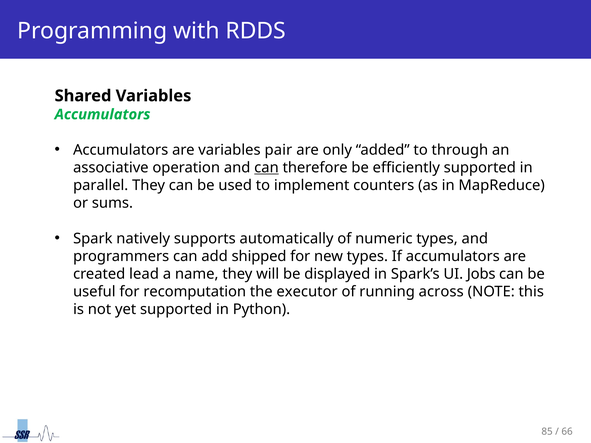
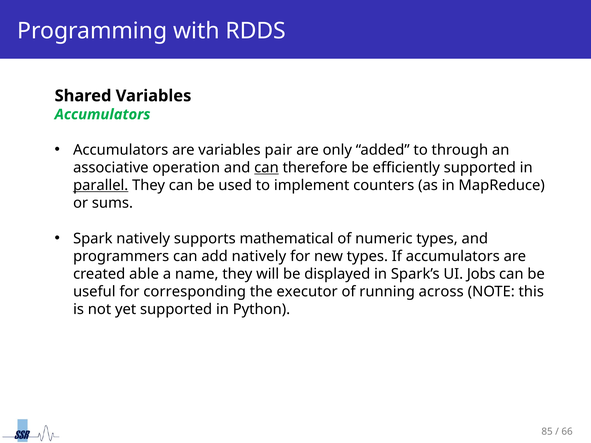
parallel underline: none -> present (101, 185)
automatically: automatically -> mathematical (287, 239)
add shipped: shipped -> natively (259, 256)
lead: lead -> able (144, 274)
recomputation: recomputation -> corresponding (195, 292)
